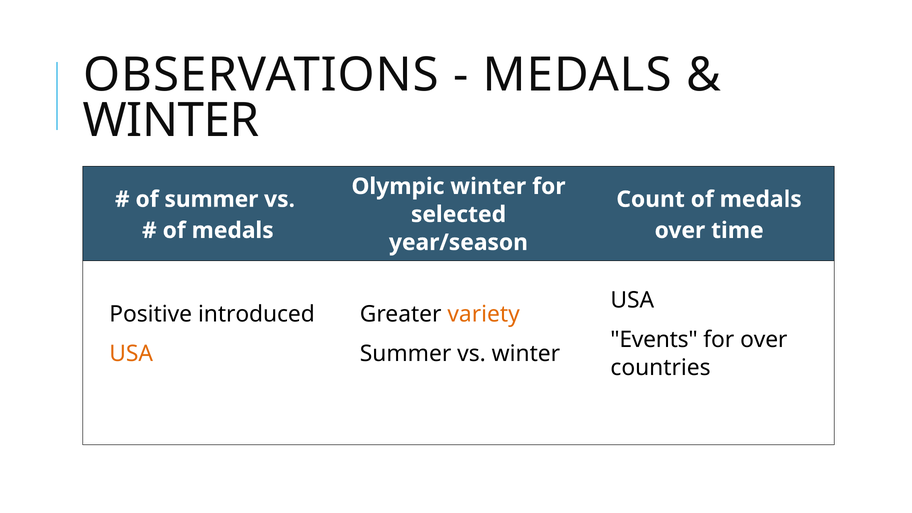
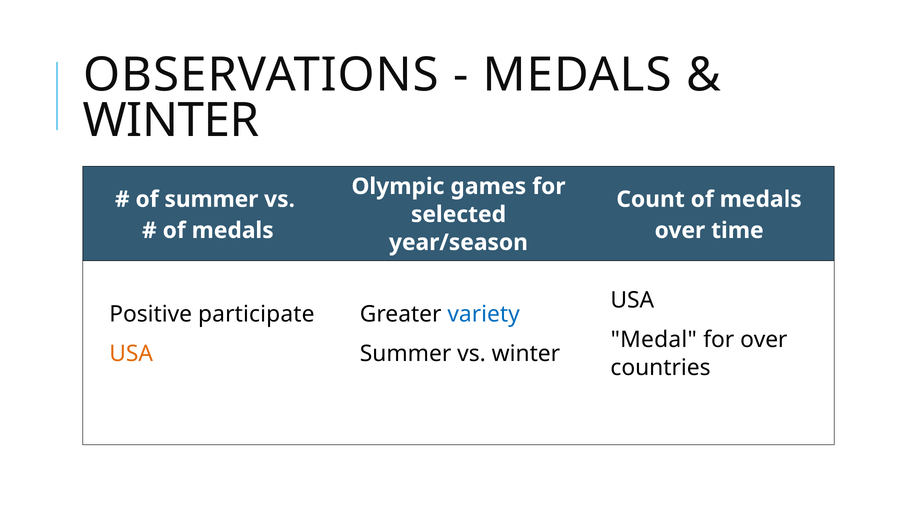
Olympic winter: winter -> games (488, 186)
introduced: introduced -> participate (256, 314)
variety colour: orange -> blue (484, 314)
Events: Events -> Medal (654, 340)
